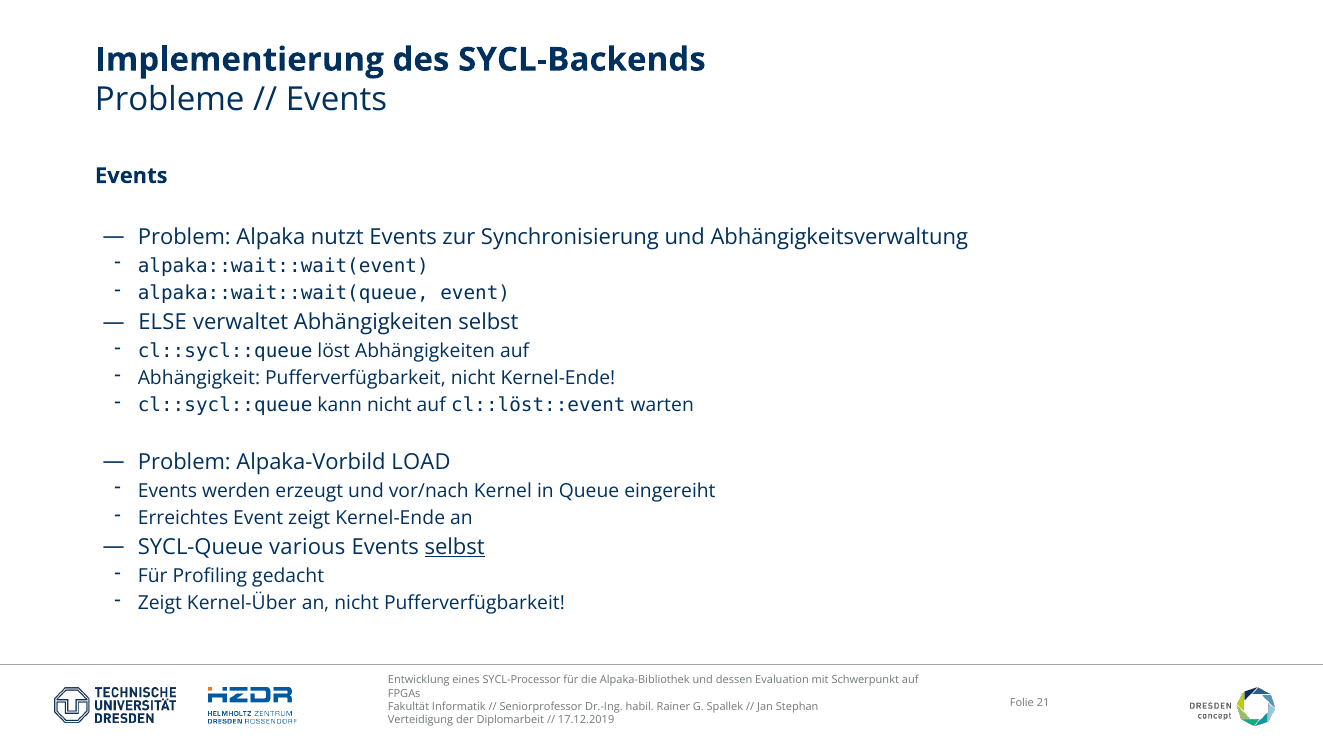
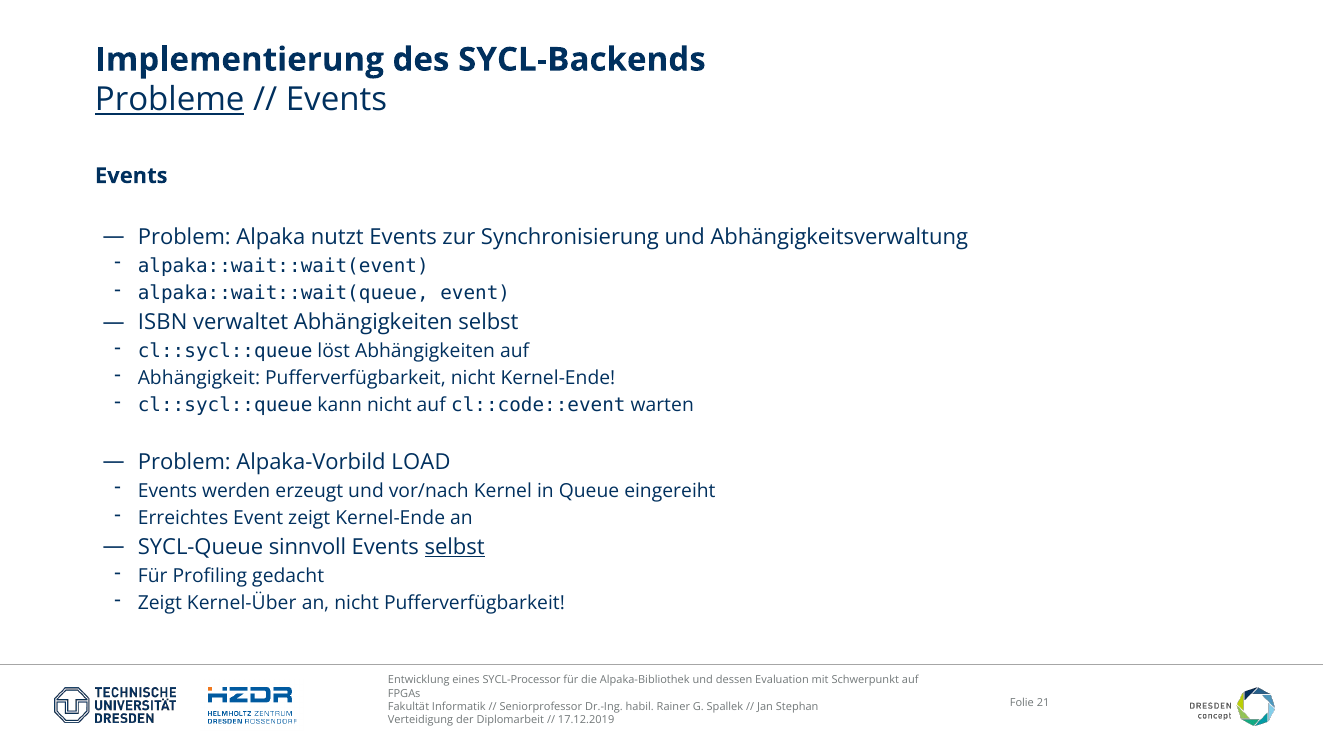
Probleme underline: none -> present (170, 99)
ELSE: ELSE -> ISBN (163, 322)
cl::löst::event: cl::löst::event -> cl::code::event (538, 406)
various: various -> sinnvoll (307, 547)
